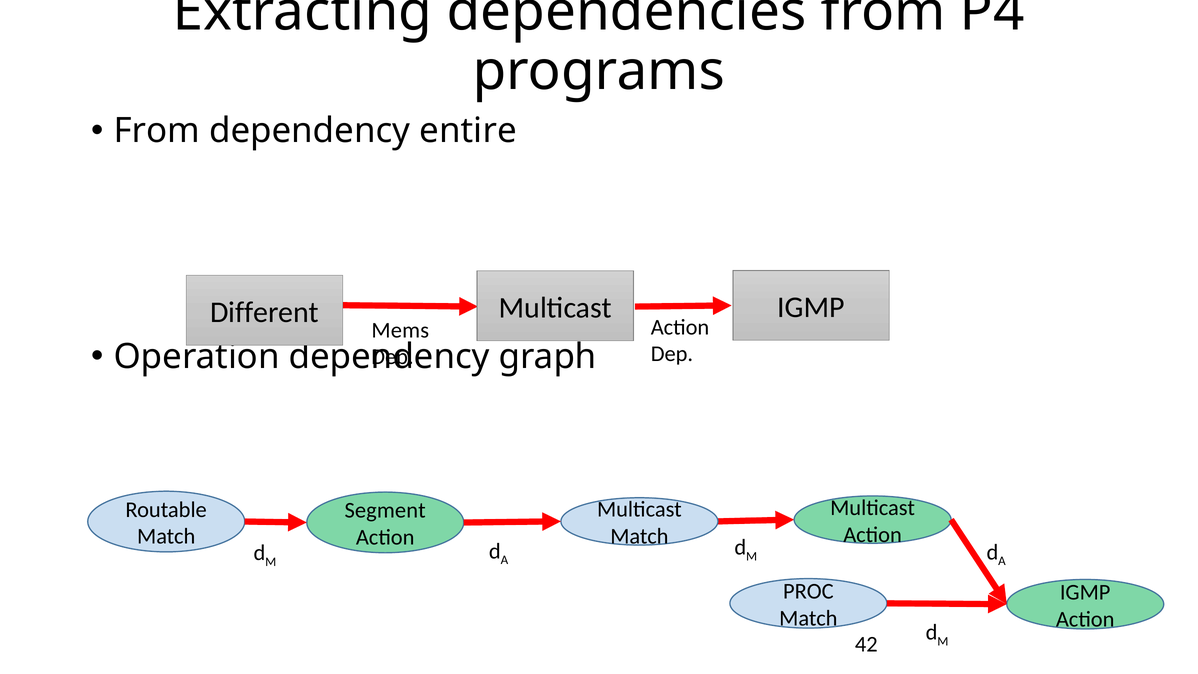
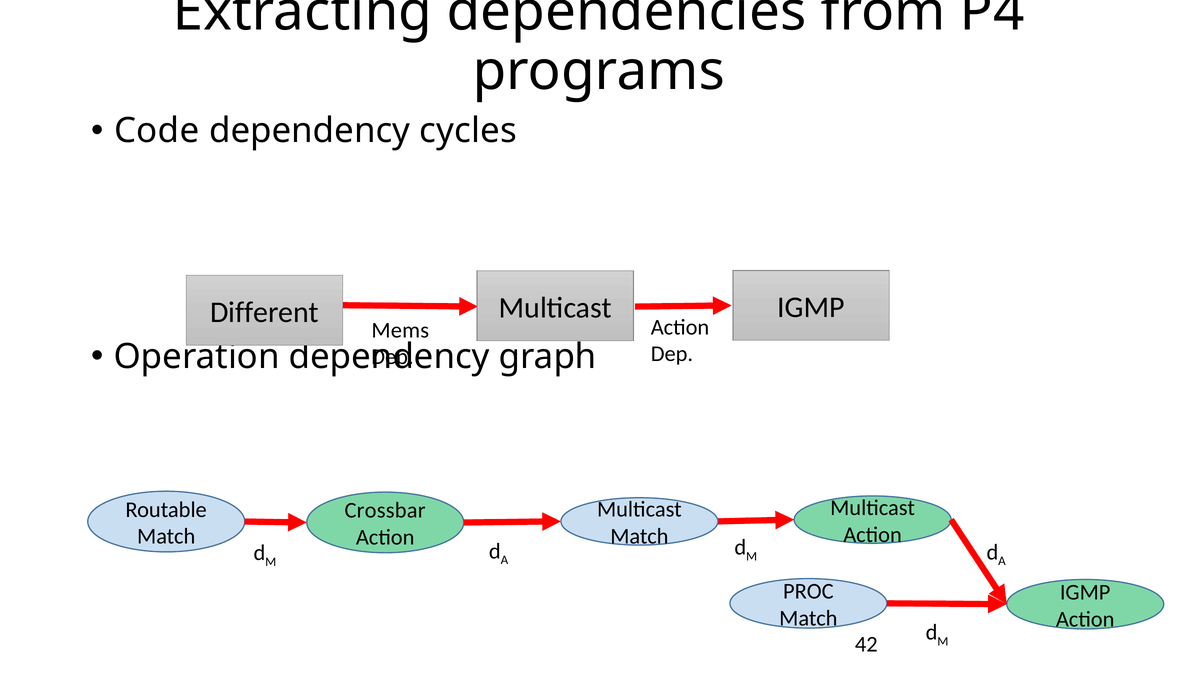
From: From -> Code (157, 131)
entire: entire -> cycles (468, 131)
Segment: Segment -> Crossbar (385, 510)
